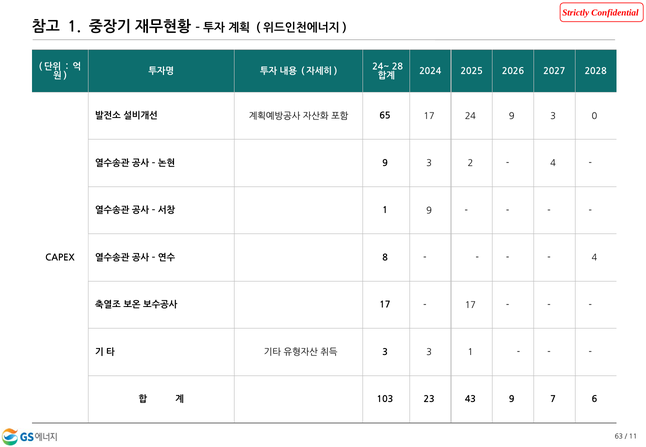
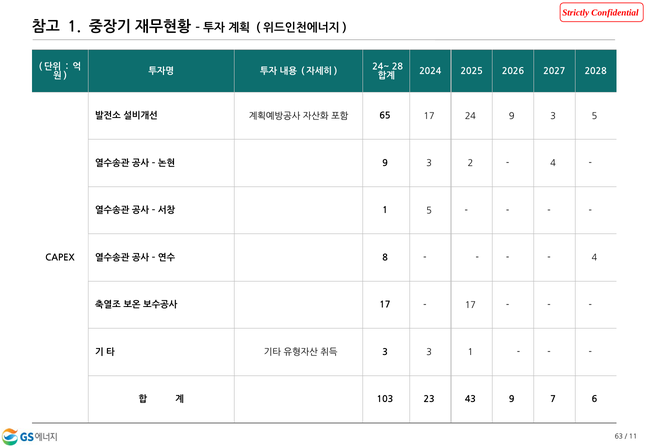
3 0: 0 -> 5 (594, 116)
1 9: 9 -> 5 (429, 211)
